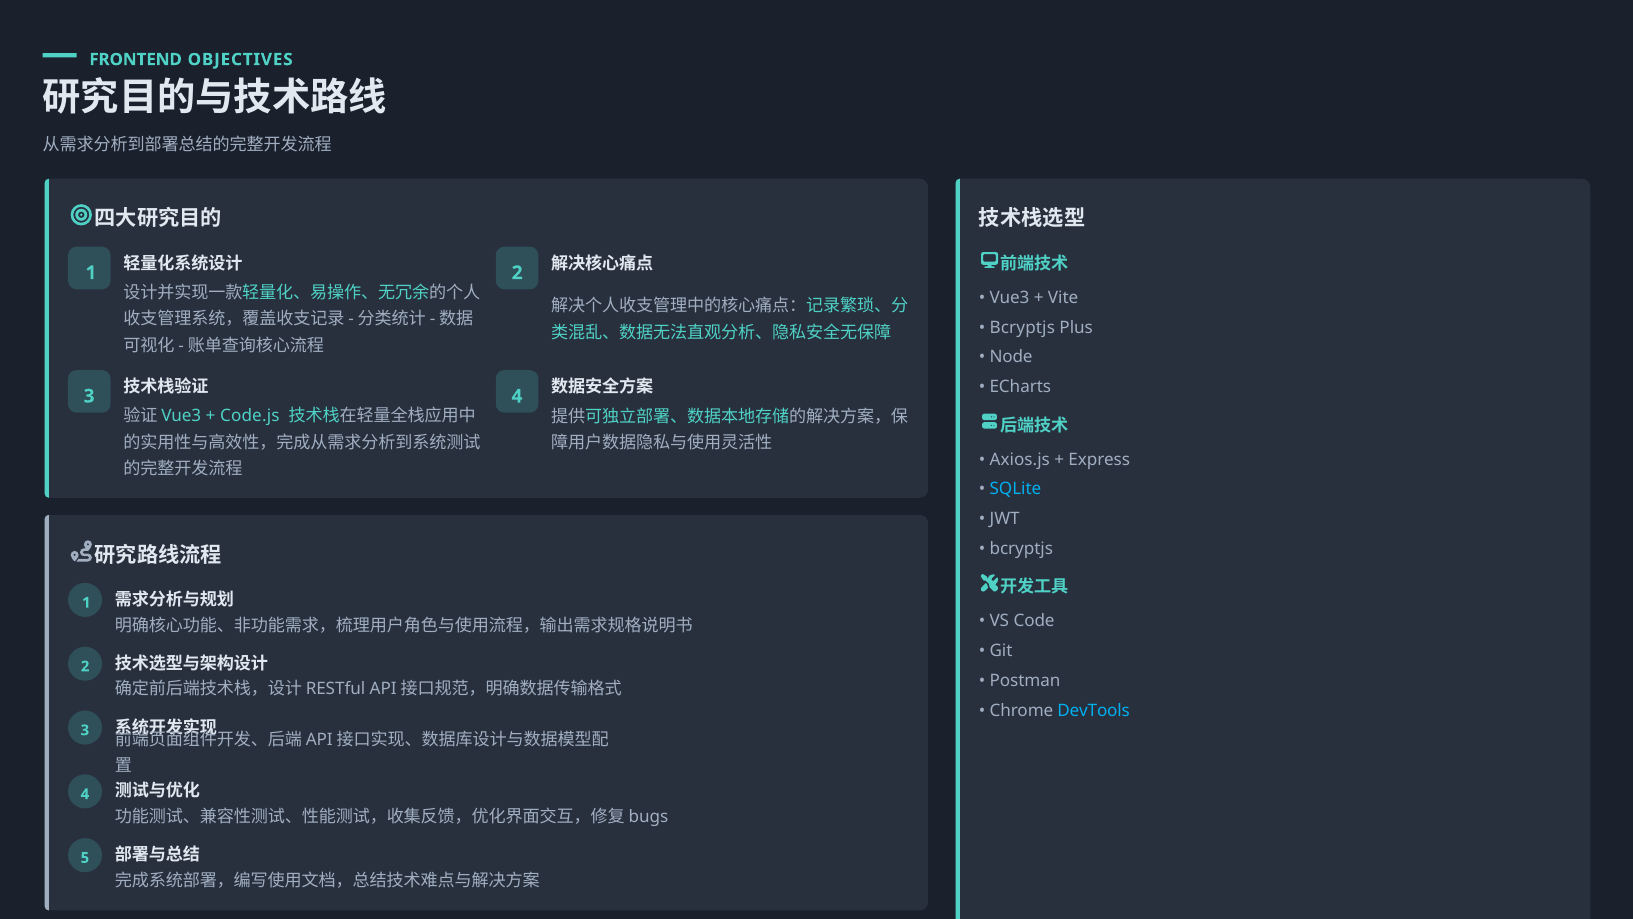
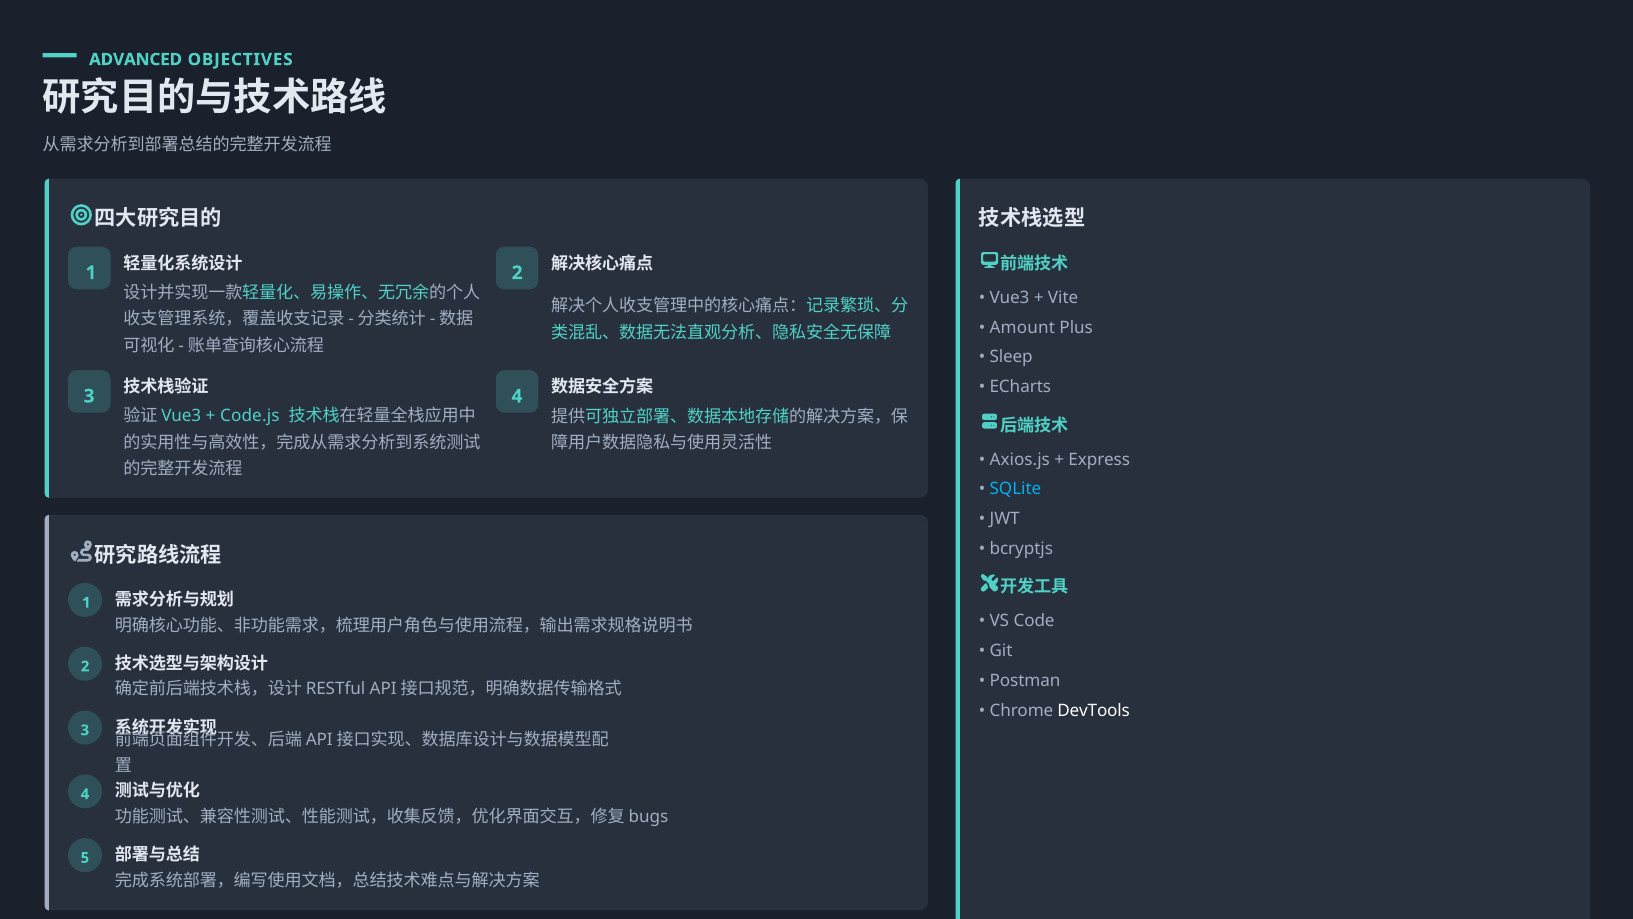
FRONTEND: FRONTEND -> ADVANCED (136, 59)
Bcryptjs: Bcryptjs -> Amount (1022, 327)
Node: Node -> Sleep (1011, 357)
DevTools colour: light blue -> white (1094, 710)
